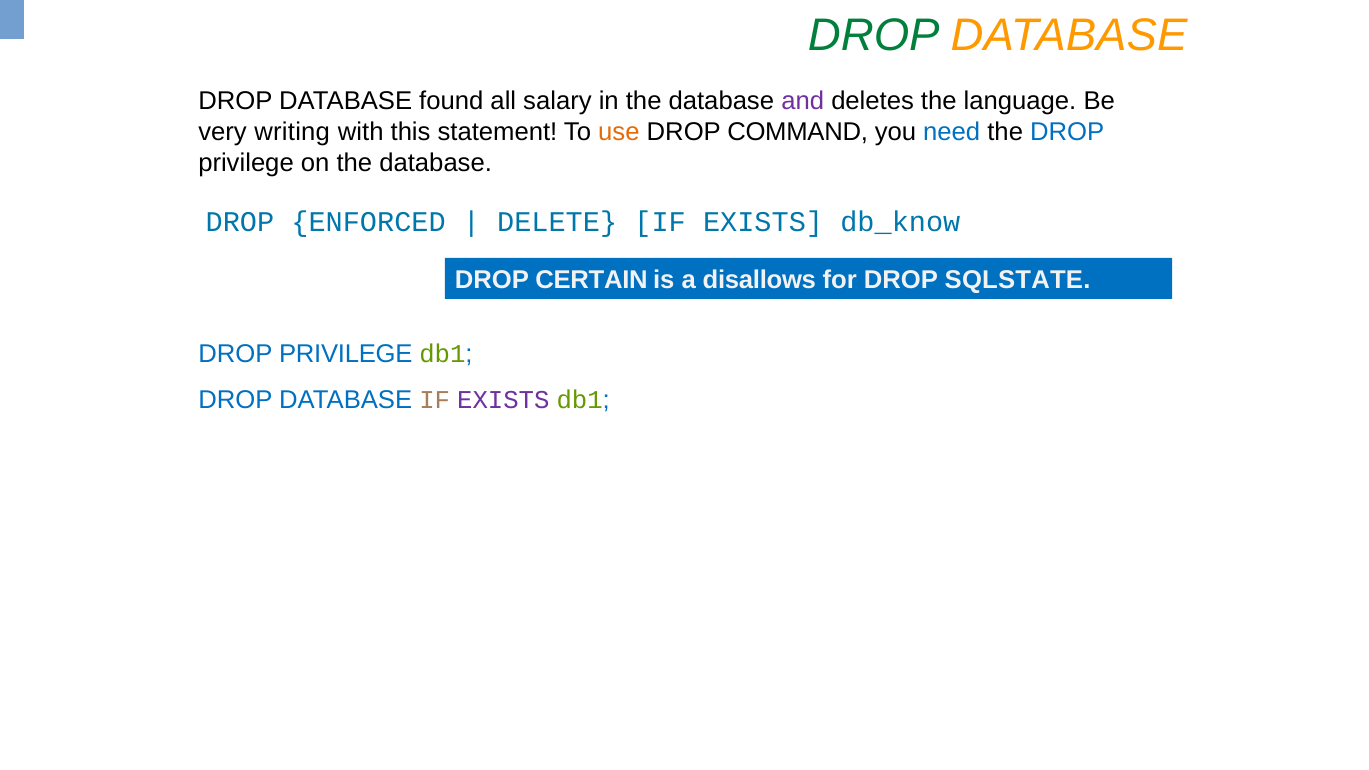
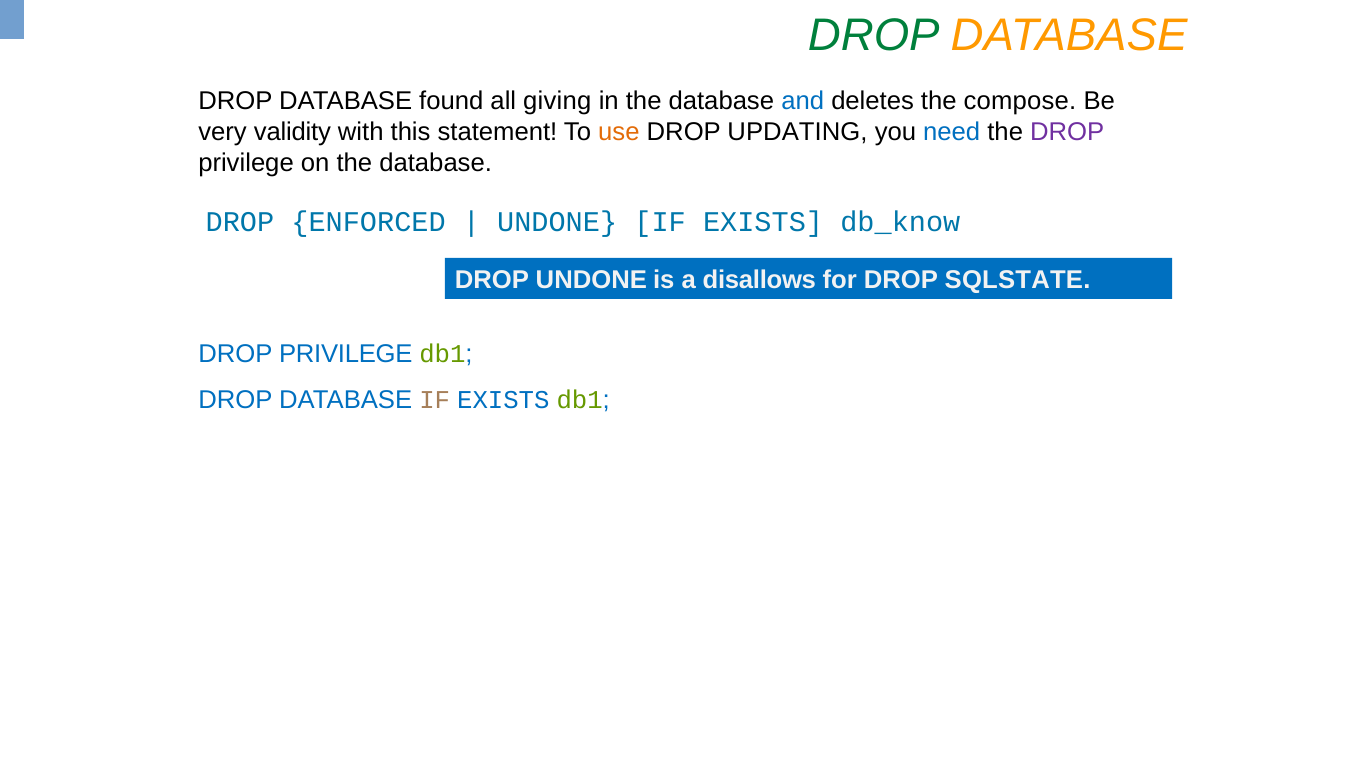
salary: salary -> giving (557, 101)
and colour: purple -> blue (803, 101)
language: language -> compose (1020, 101)
writing: writing -> validity (292, 132)
COMMAND: COMMAND -> UPDATING (797, 132)
DROP colour: blue -> purple (1067, 132)
DELETE: DELETE -> UNDONE (557, 222)
DROP CERTAIN: CERTAIN -> UNDONE (591, 280)
EXISTS colour: purple -> blue (503, 400)
